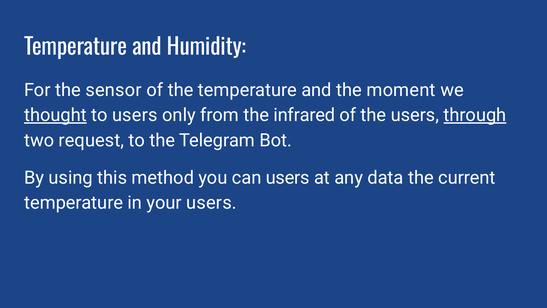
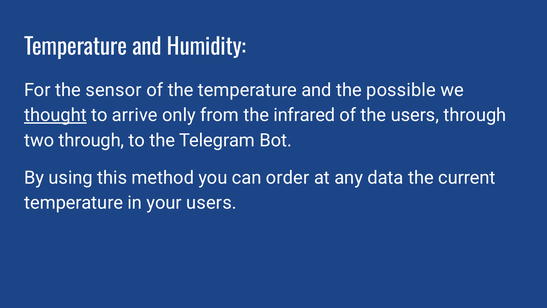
moment: moment -> possible (401, 90)
to users: users -> arrive (135, 115)
through underline: present -> none (475, 115)
two request: request -> through (91, 140)
can users: users -> order (288, 178)
